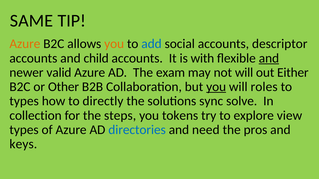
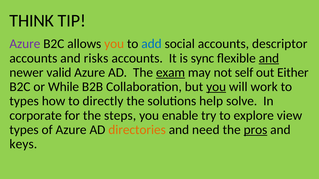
SAME: SAME -> THINK (32, 21)
Azure colour: orange -> purple (25, 44)
child: child -> risks (96, 58)
with: with -> sync (202, 58)
exam underline: none -> present (171, 73)
not will: will -> self (244, 73)
Other: Other -> While (64, 87)
roles: roles -> work (264, 87)
sync: sync -> help (211, 101)
collection: collection -> corporate (36, 116)
tokens: tokens -> enable (180, 116)
directories colour: blue -> orange (137, 130)
pros underline: none -> present (255, 130)
